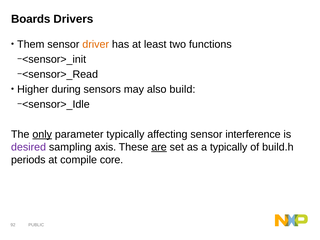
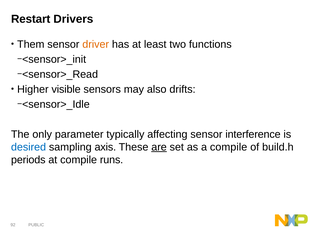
Boards: Boards -> Restart (31, 19)
during: during -> visible (66, 89)
build: build -> drifts (183, 89)
only underline: present -> none (42, 134)
desired colour: purple -> blue (29, 147)
a typically: typically -> compile (229, 147)
core: core -> runs (112, 160)
